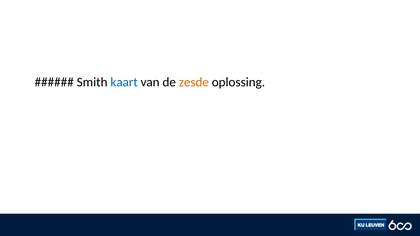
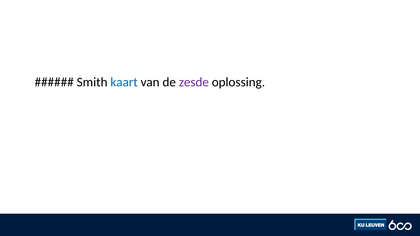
zesde colour: orange -> purple (194, 82)
